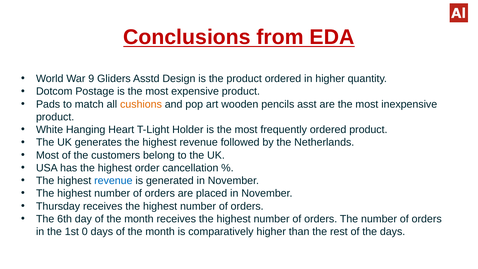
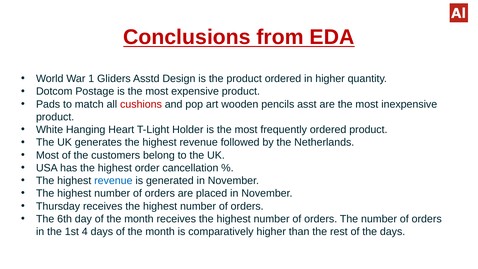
9: 9 -> 1 (91, 79)
cushions colour: orange -> red (141, 104)
0: 0 -> 4 (85, 232)
